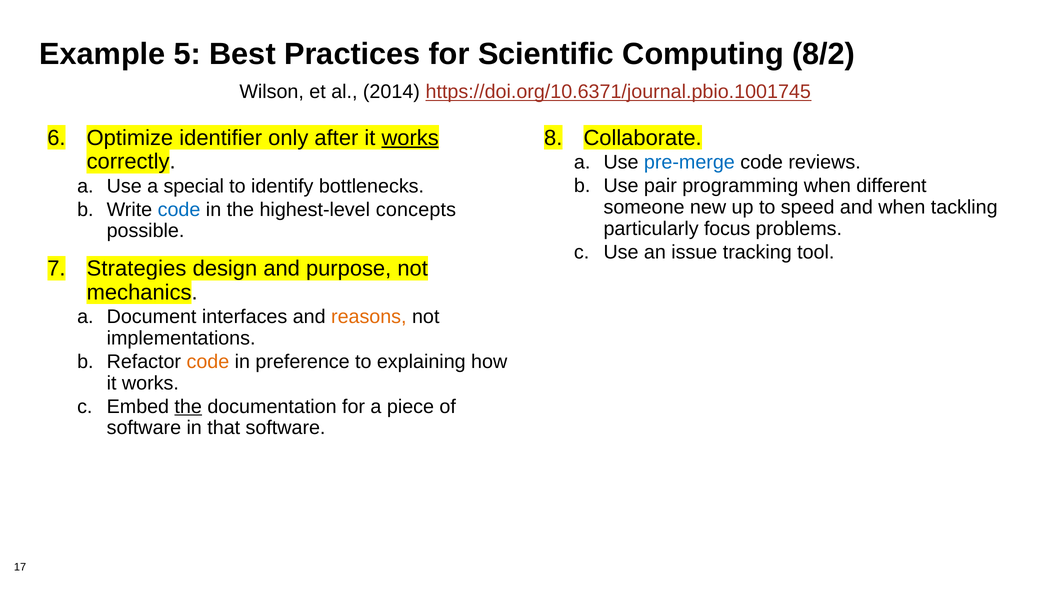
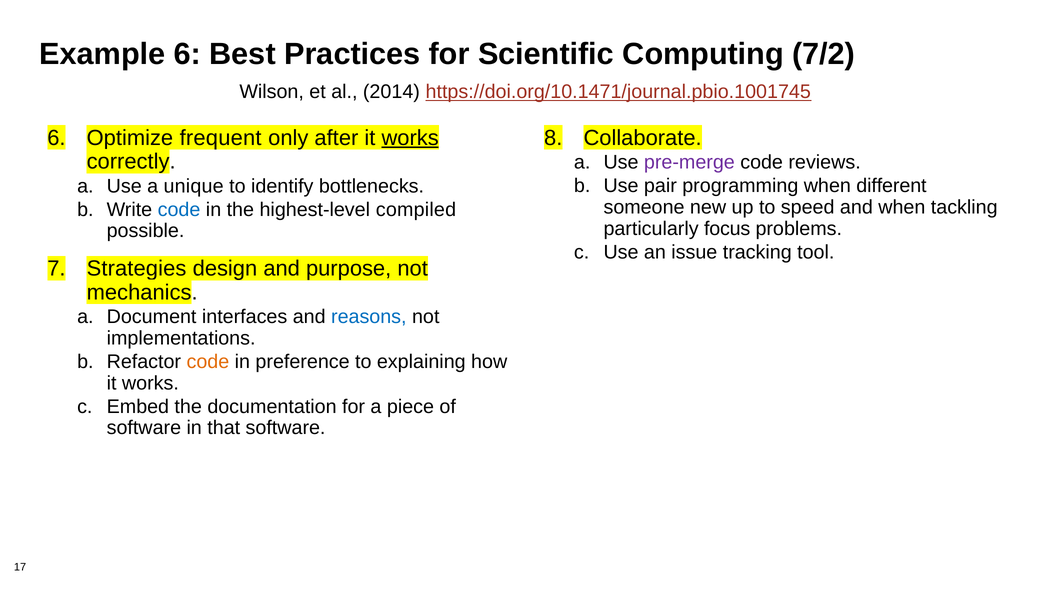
Example 5: 5 -> 6 (187, 54)
8/2: 8/2 -> 7/2 (824, 54)
https://doi.org/10.6371/journal.pbio.1001745: https://doi.org/10.6371/journal.pbio.1001745 -> https://doi.org/10.1471/journal.pbio.1001745 (618, 92)
identifier: identifier -> frequent (221, 138)
pre-merge colour: blue -> purple (689, 163)
special: special -> unique (194, 186)
concepts: concepts -> compiled (416, 210)
reasons colour: orange -> blue (369, 317)
the underline: present -> none (188, 407)
